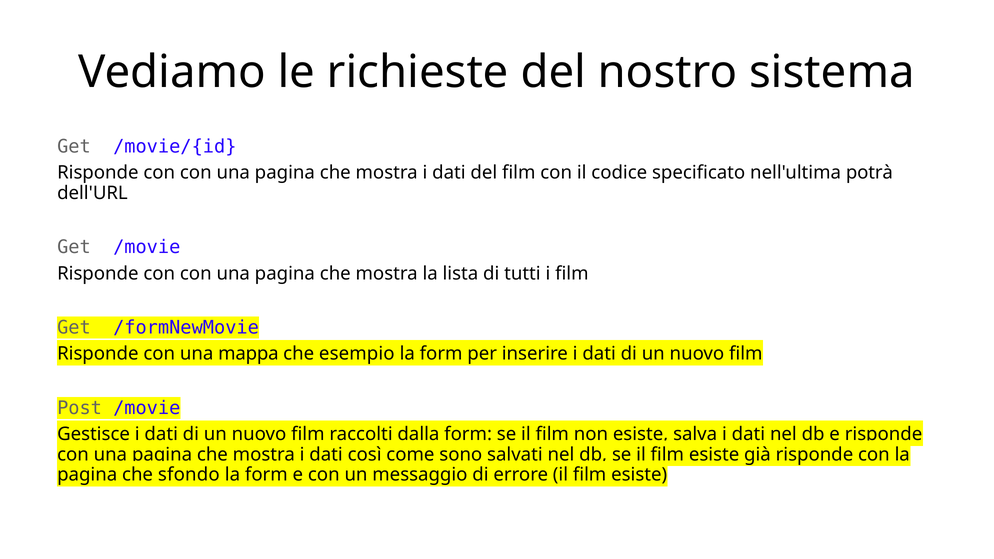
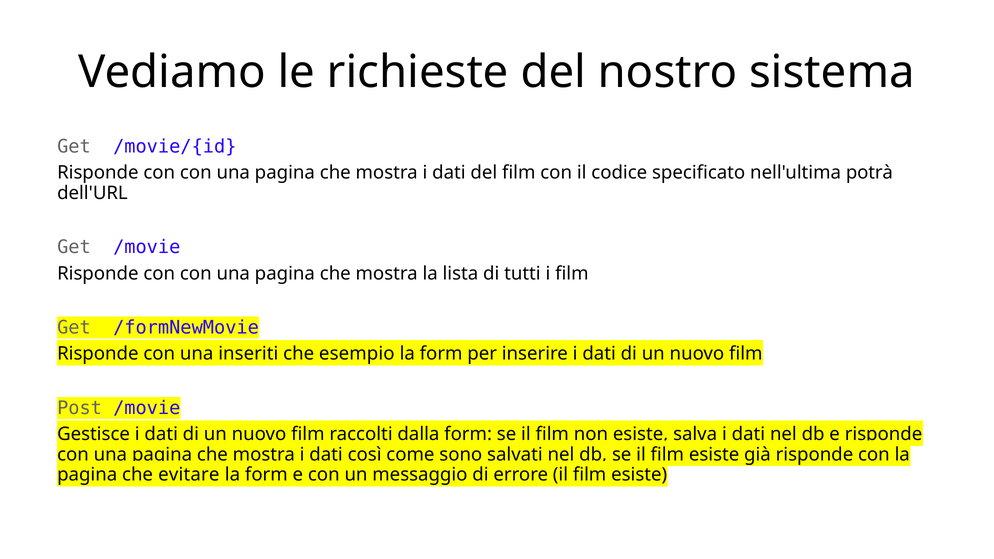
mappa: mappa -> inseriti (248, 354)
sfondo: sfondo -> evitare (189, 475)
